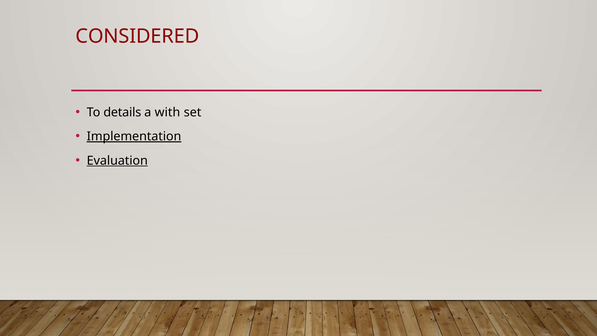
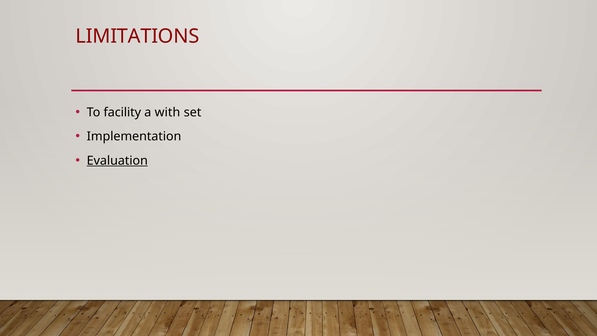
CONSIDERED: CONSIDERED -> LIMITATIONS (137, 36)
details: details -> facility (122, 112)
Implementation underline: present -> none (134, 136)
